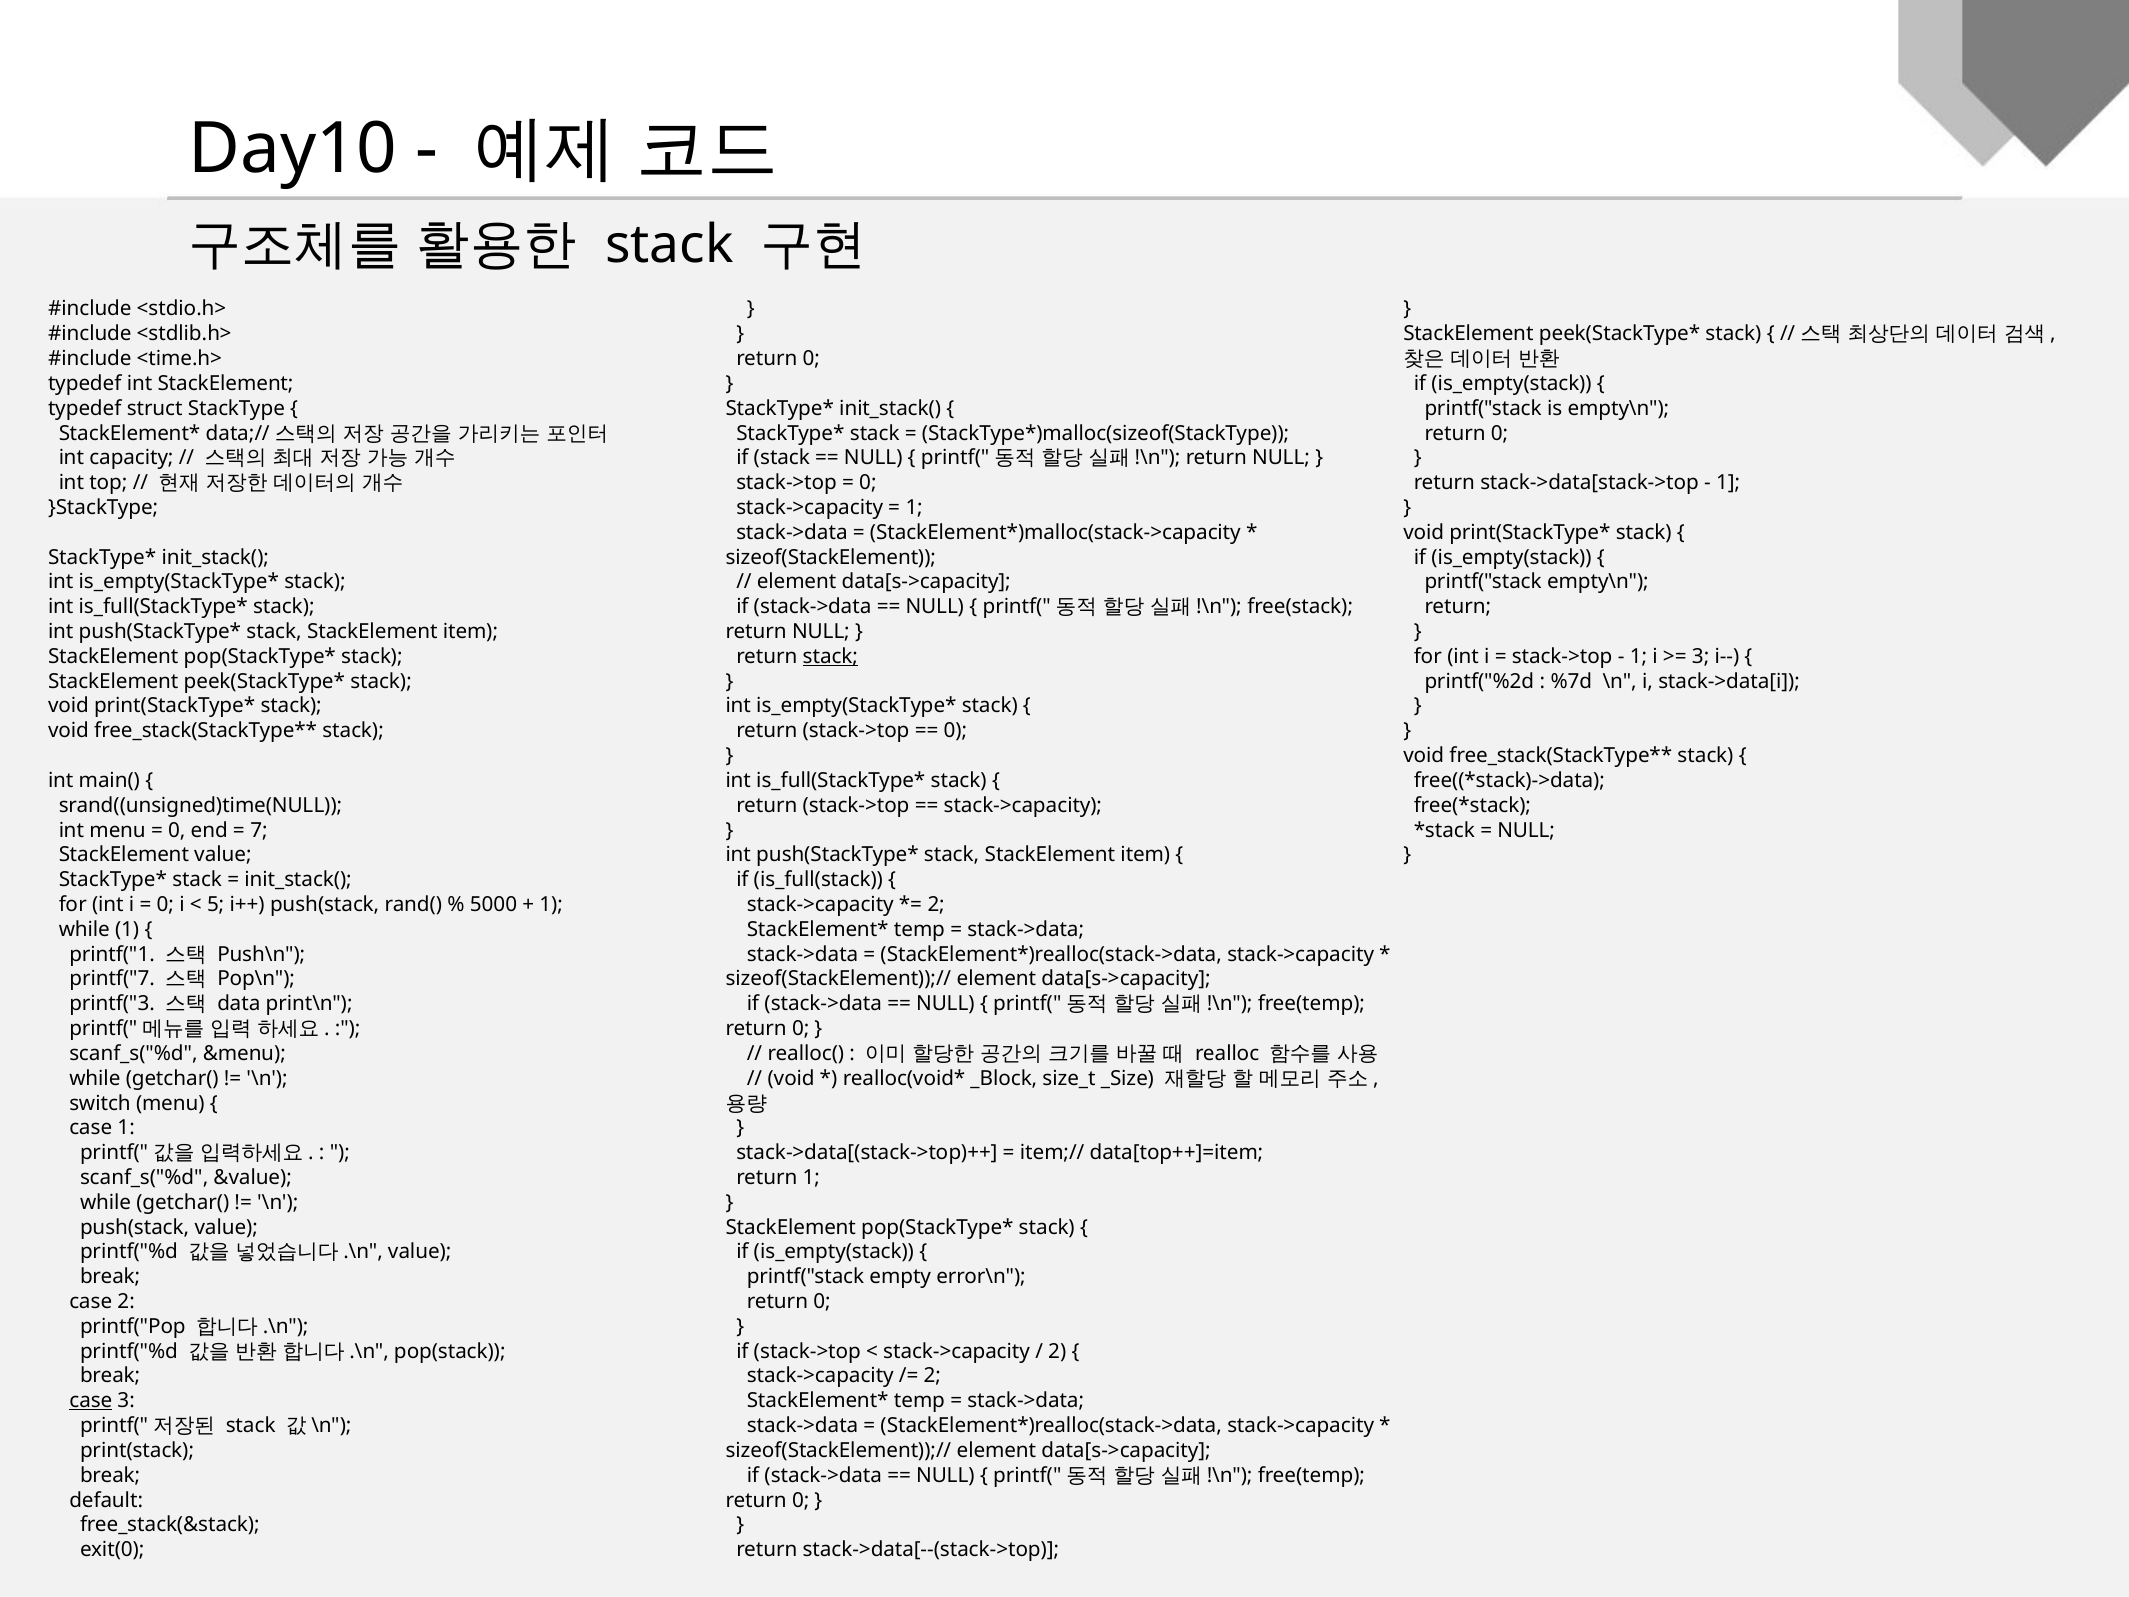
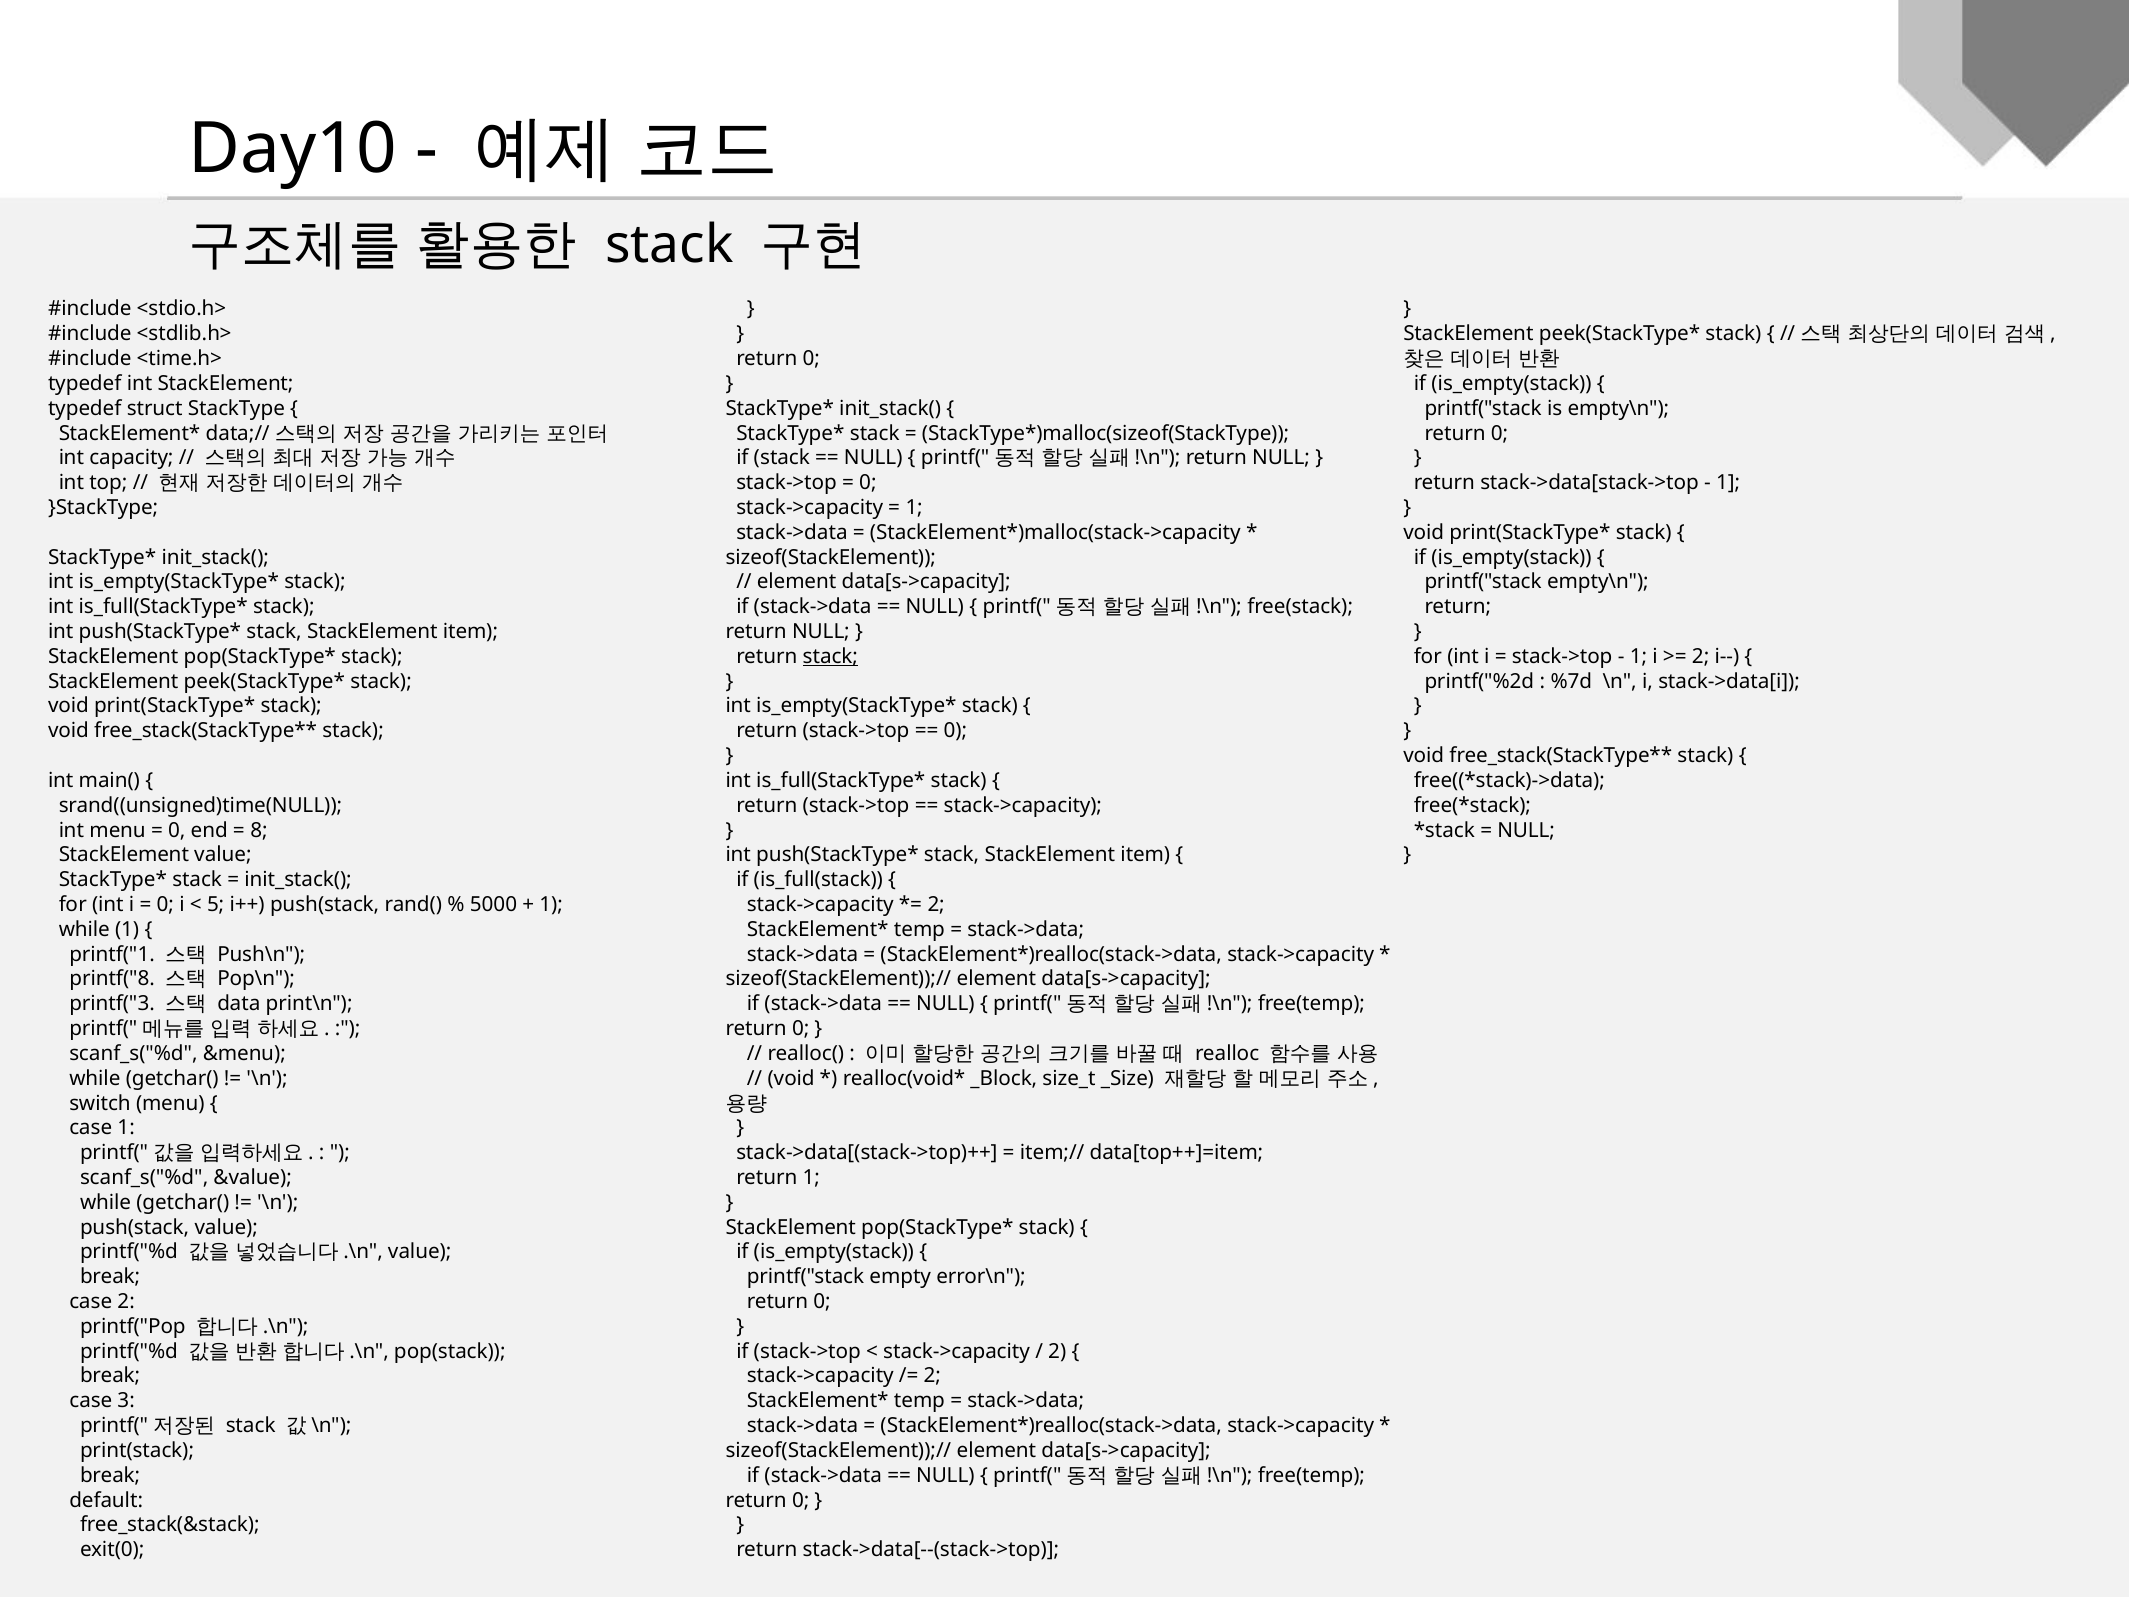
3: 3 -> 2 (1701, 656)
7: 7 -> 8 (259, 830)
printf("7: printf("7 -> printf("8 (112, 979)
case underline: present -> none (91, 1401)
